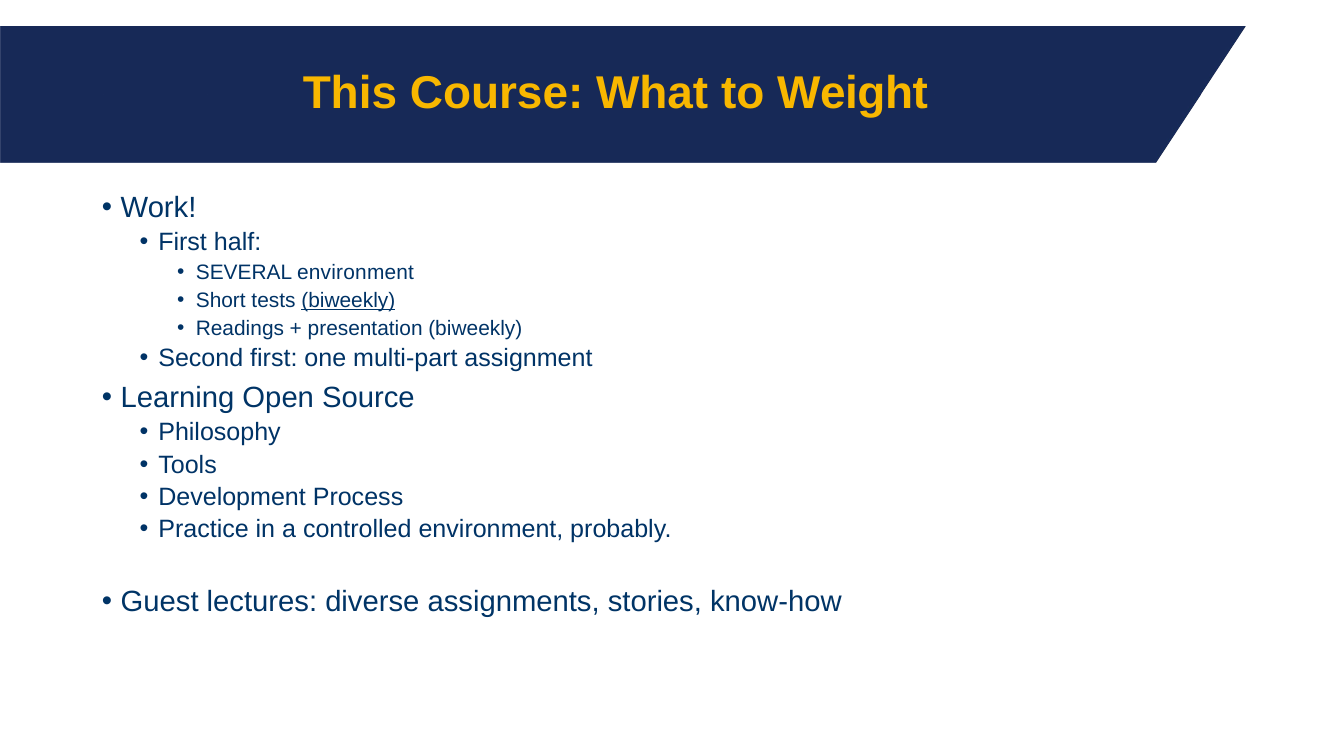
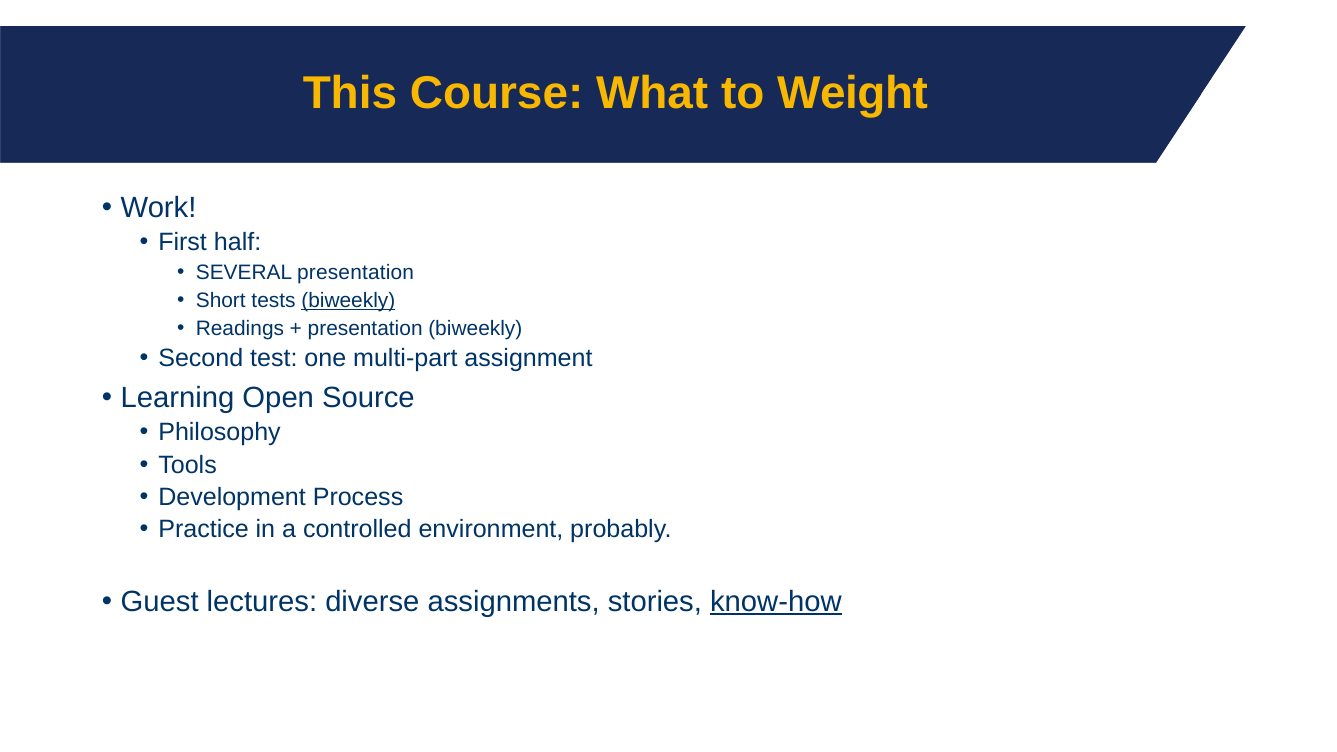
SEVERAL environment: environment -> presentation (356, 273)
Second first: first -> test (274, 358)
know-how underline: none -> present (776, 602)
